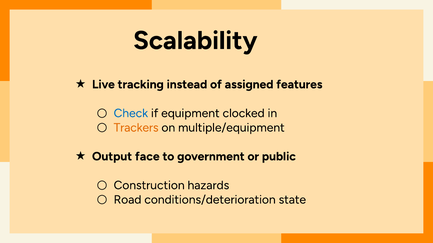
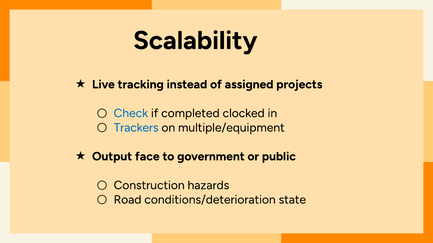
features: features -> projects (299, 85)
equipment: equipment -> completed (190, 113)
Trackers colour: orange -> blue (136, 128)
